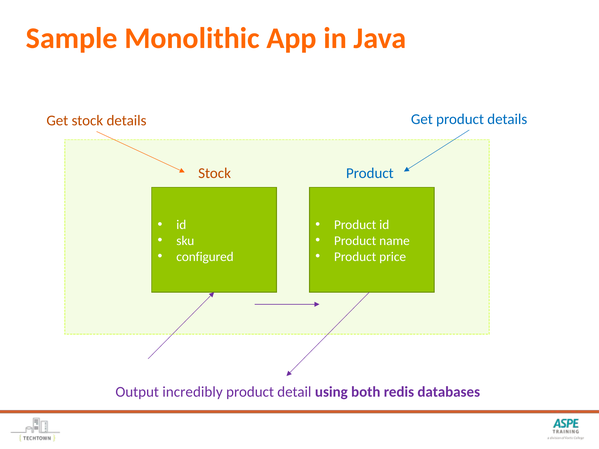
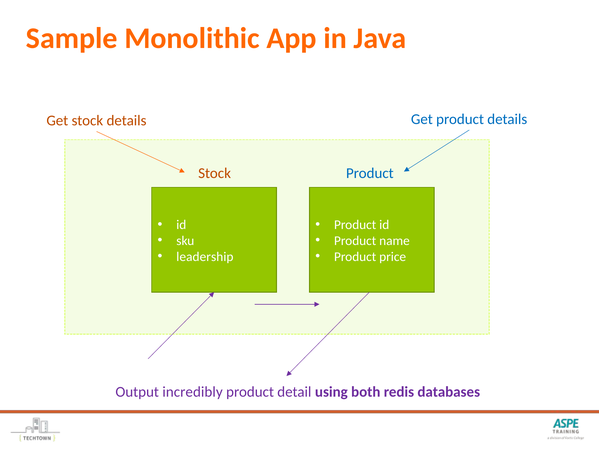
configured: configured -> leadership (205, 257)
